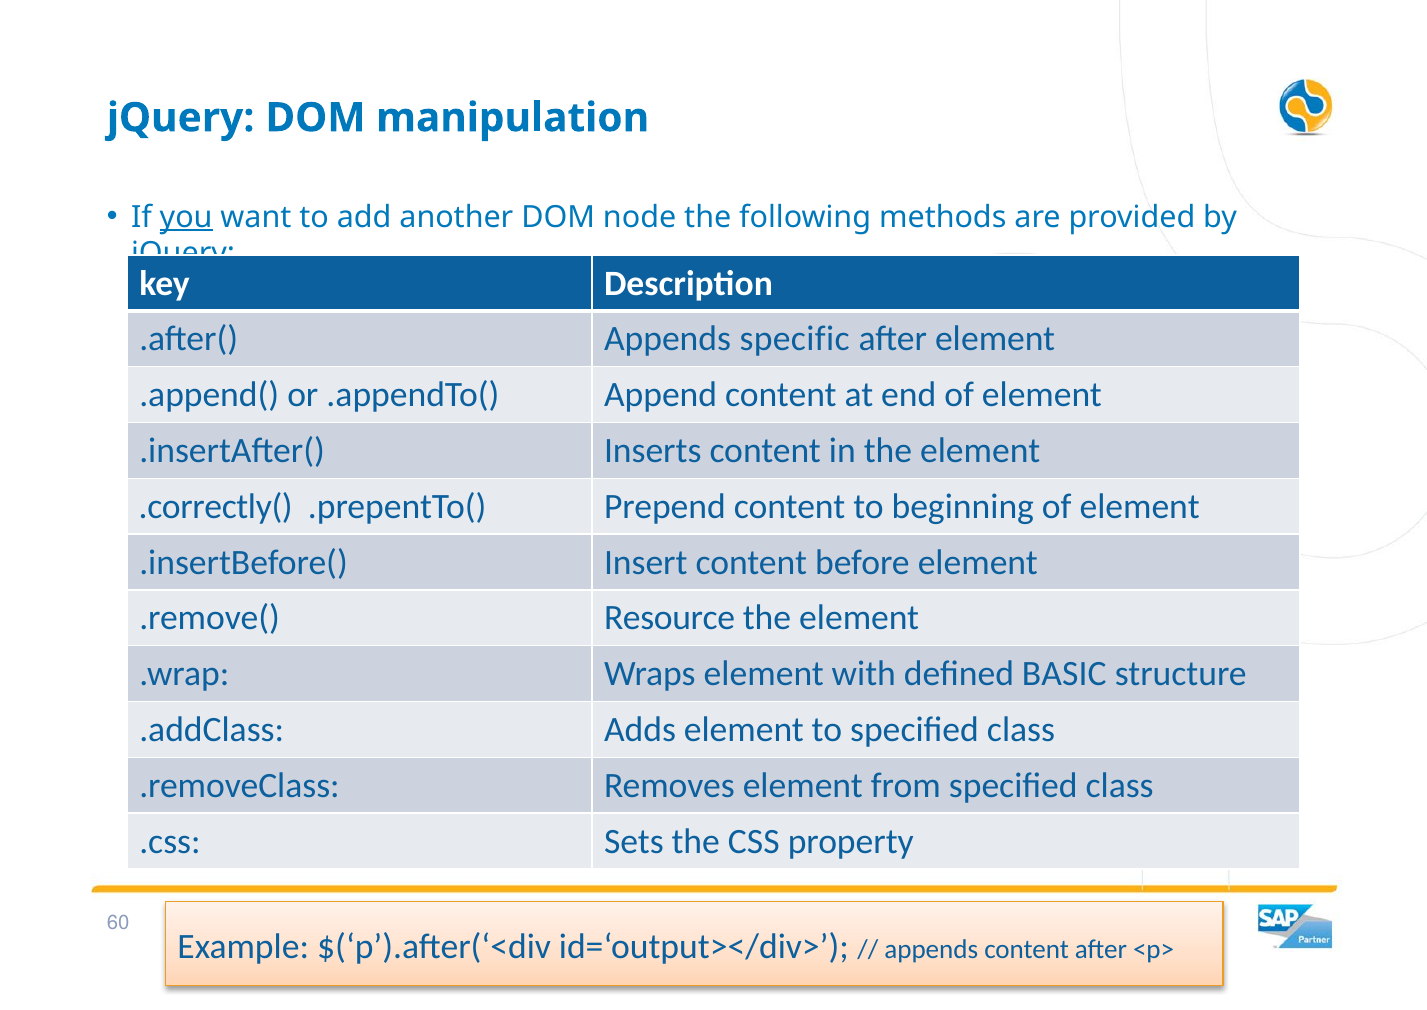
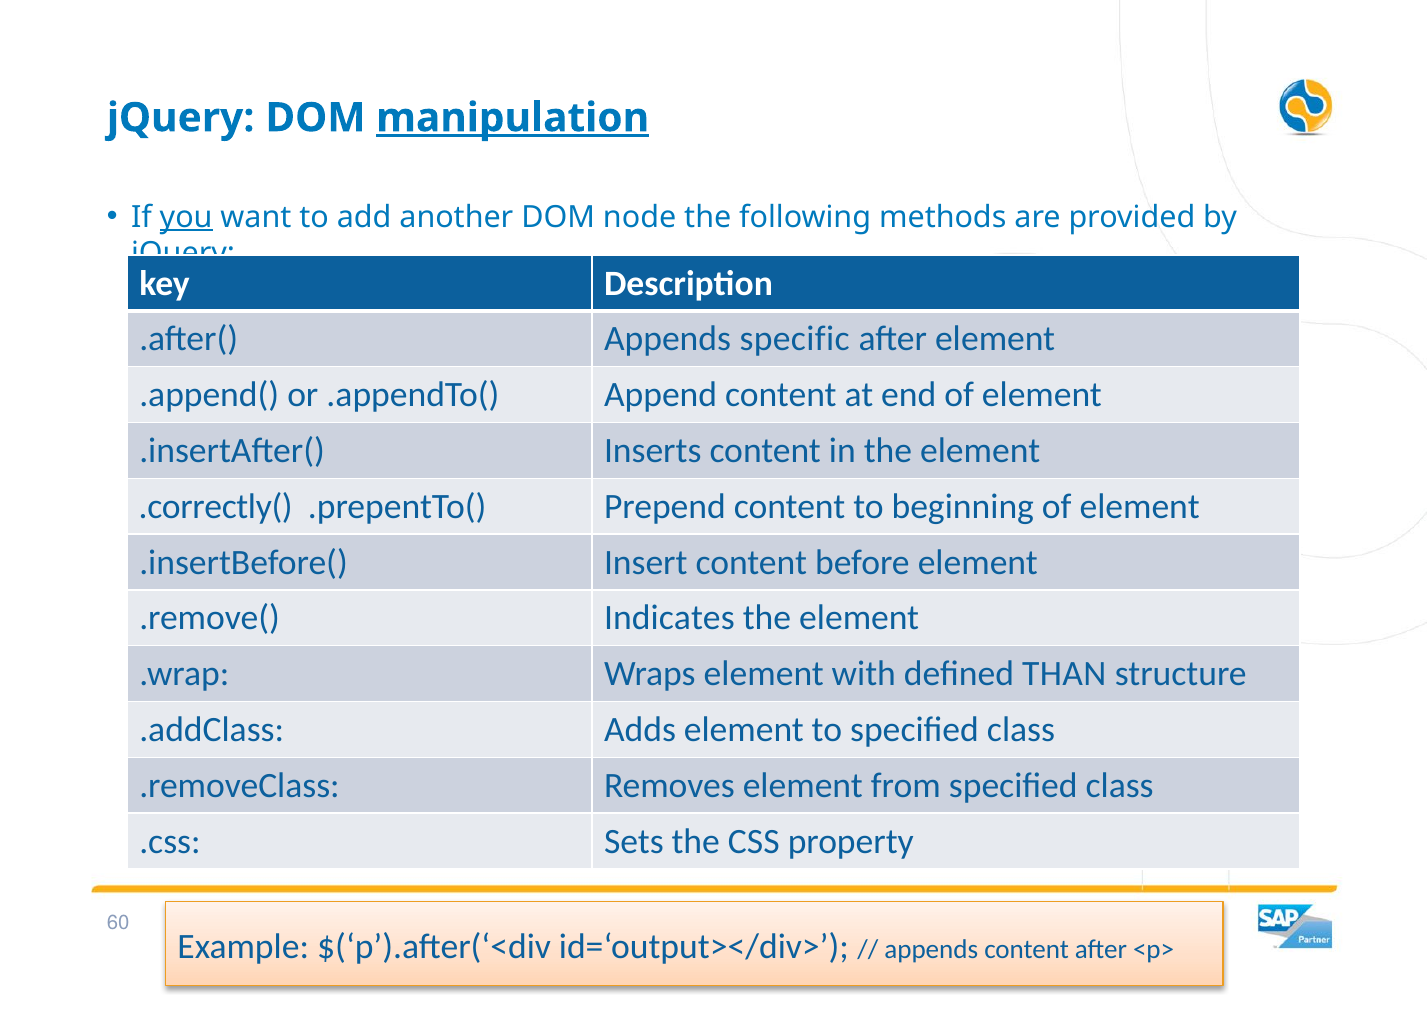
manipulation underline: none -> present (513, 118)
Resource: Resource -> Indicates (669, 618)
BASIC: BASIC -> THAN (1064, 674)
